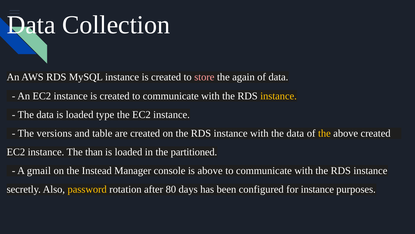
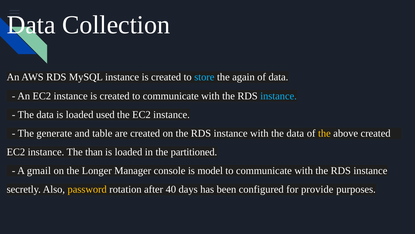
store colour: pink -> light blue (204, 77)
instance colour: yellow -> light blue (279, 96)
type: type -> used (105, 114)
versions: versions -> generate (54, 133)
Instead: Instead -> Longer (97, 170)
is above: above -> model (210, 170)
80: 80 -> 40 (171, 189)
for instance: instance -> provide (317, 189)
